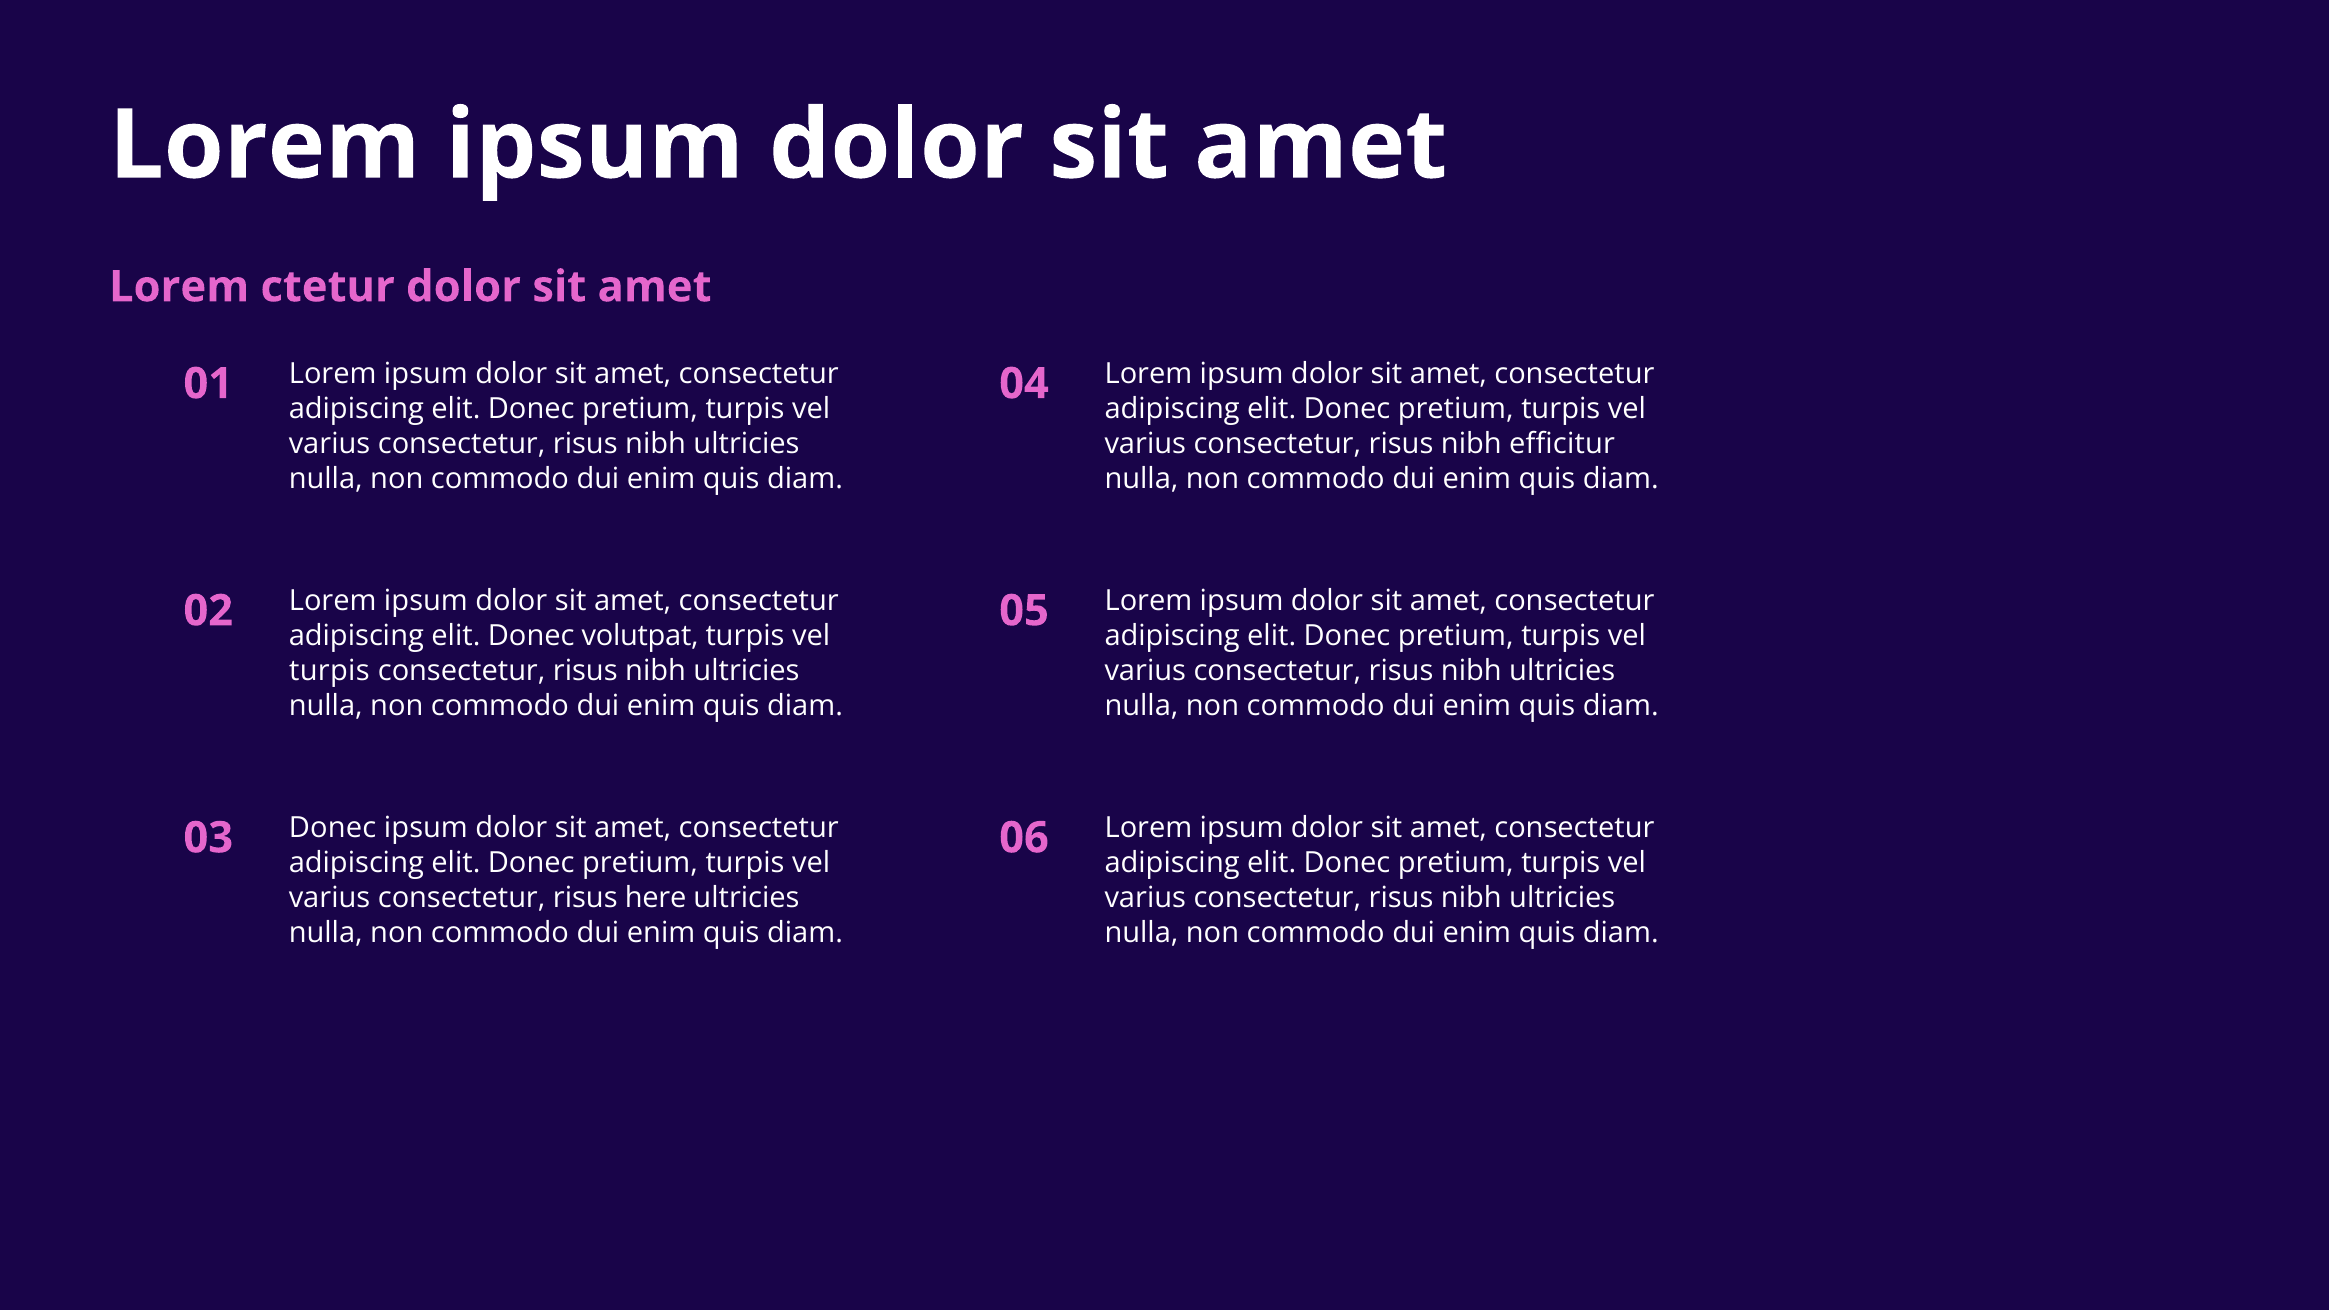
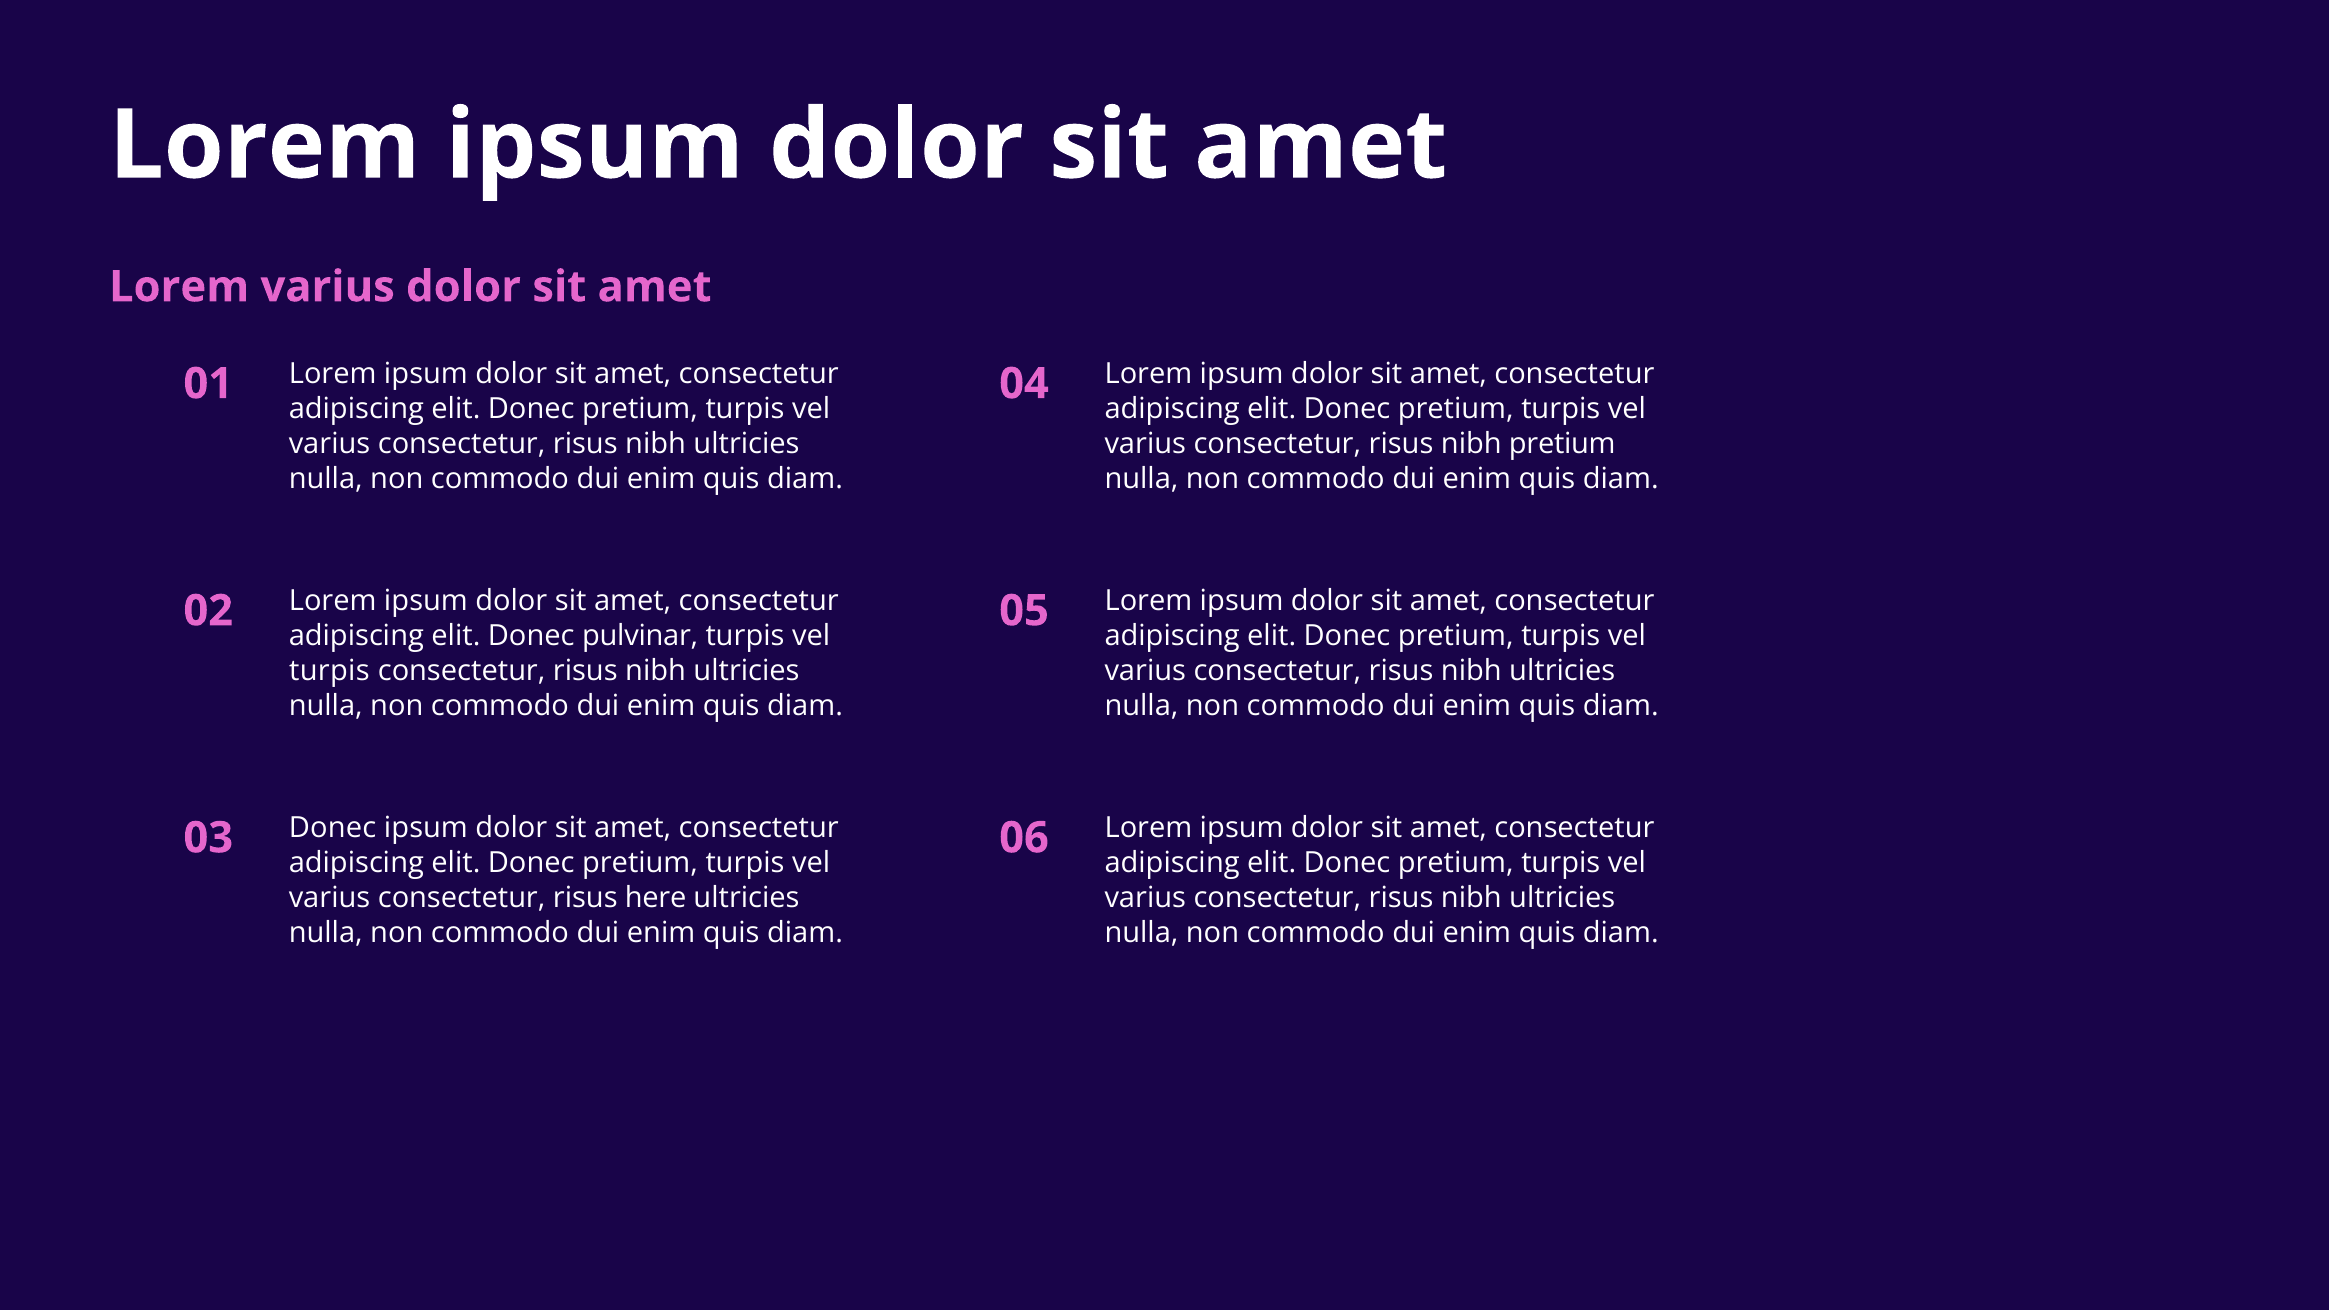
Lorem ctetur: ctetur -> varius (328, 287)
nibh efficitur: efficitur -> pretium (1562, 444)
volutpat: volutpat -> pulvinar (640, 636)
